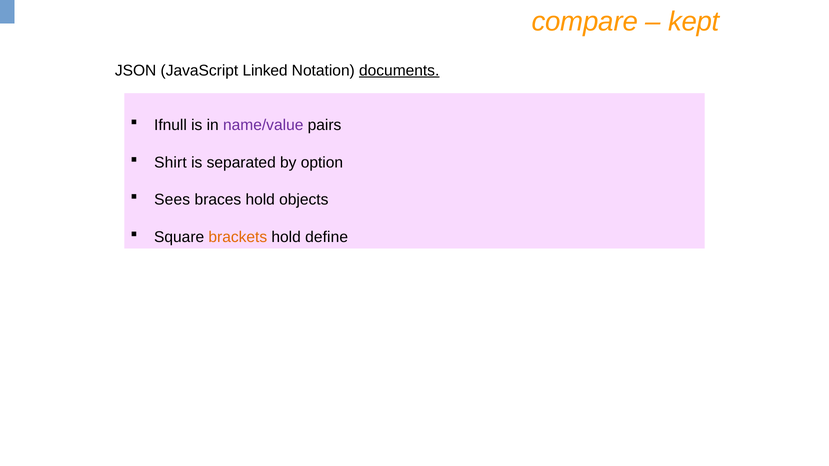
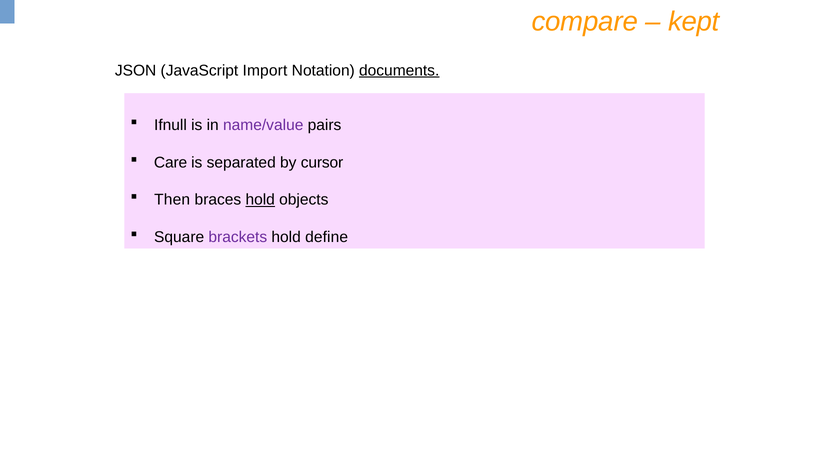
Linked: Linked -> Import (265, 70)
Shirt: Shirt -> Care (171, 163)
option: option -> cursor (322, 163)
Sees: Sees -> Then (172, 200)
hold underline: none -> present (260, 200)
brackets colour: orange -> purple (238, 237)
